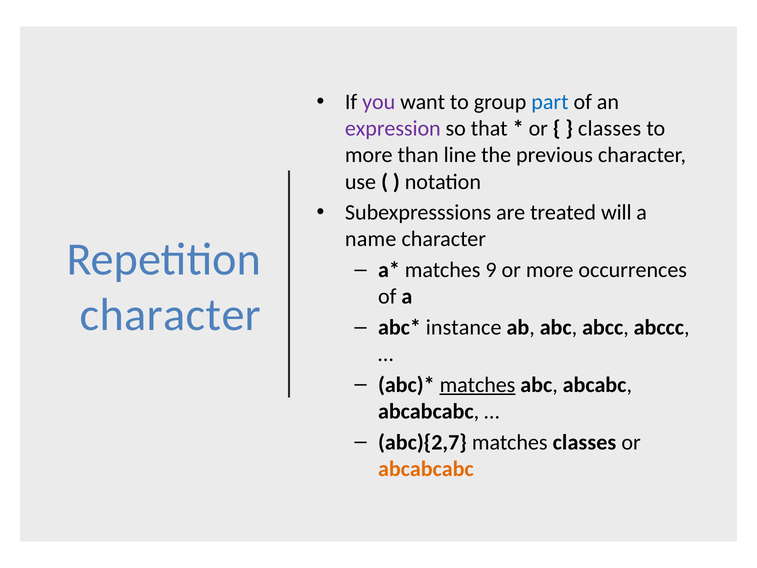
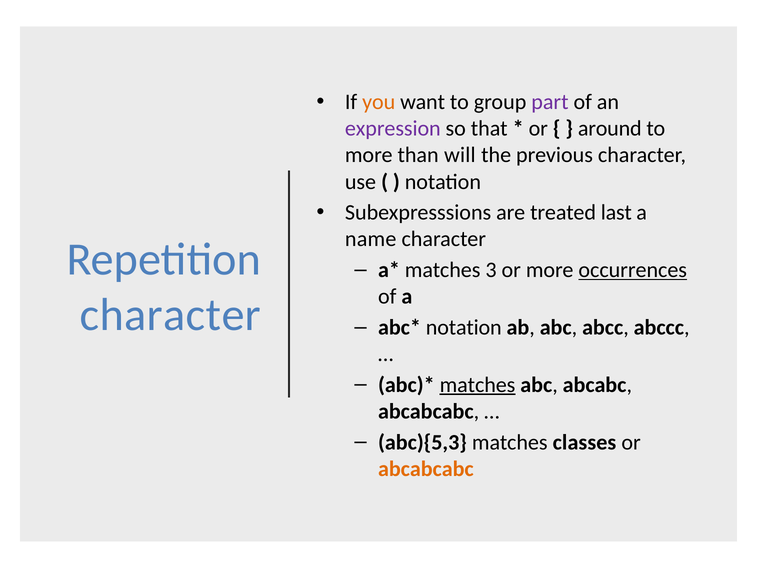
you colour: purple -> orange (379, 102)
part colour: blue -> purple (550, 102)
classes: classes -> around (610, 129)
line: line -> will (460, 155)
will: will -> last (616, 213)
9: 9 -> 3 (491, 270)
occurrences underline: none -> present (633, 270)
instance: instance -> notation (464, 327)
abc){2,7: abc){2,7 -> abc){5,3 (422, 442)
